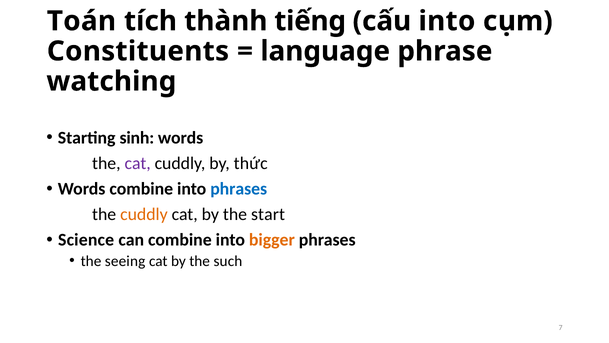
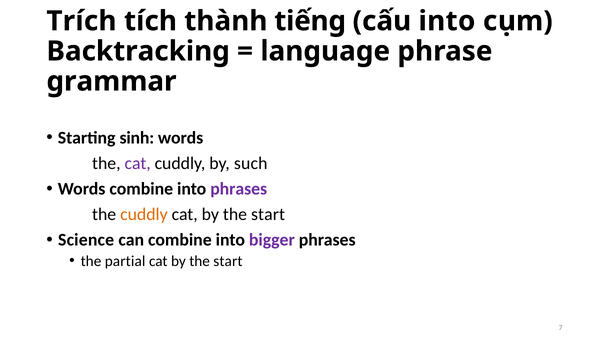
Toán: Toán -> Trích (81, 21)
Constituents: Constituents -> Backtracking (138, 51)
watching: watching -> grammar (111, 81)
thức: thức -> such (251, 163)
phrases colour: blue -> purple (239, 189)
bigger colour: orange -> purple (272, 240)
seeing: seeing -> partial (125, 261)
such: such -> start (228, 261)
